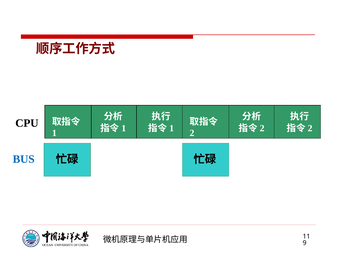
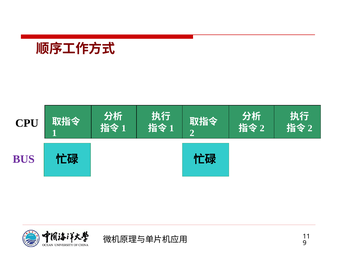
BUS colour: blue -> purple (24, 160)
